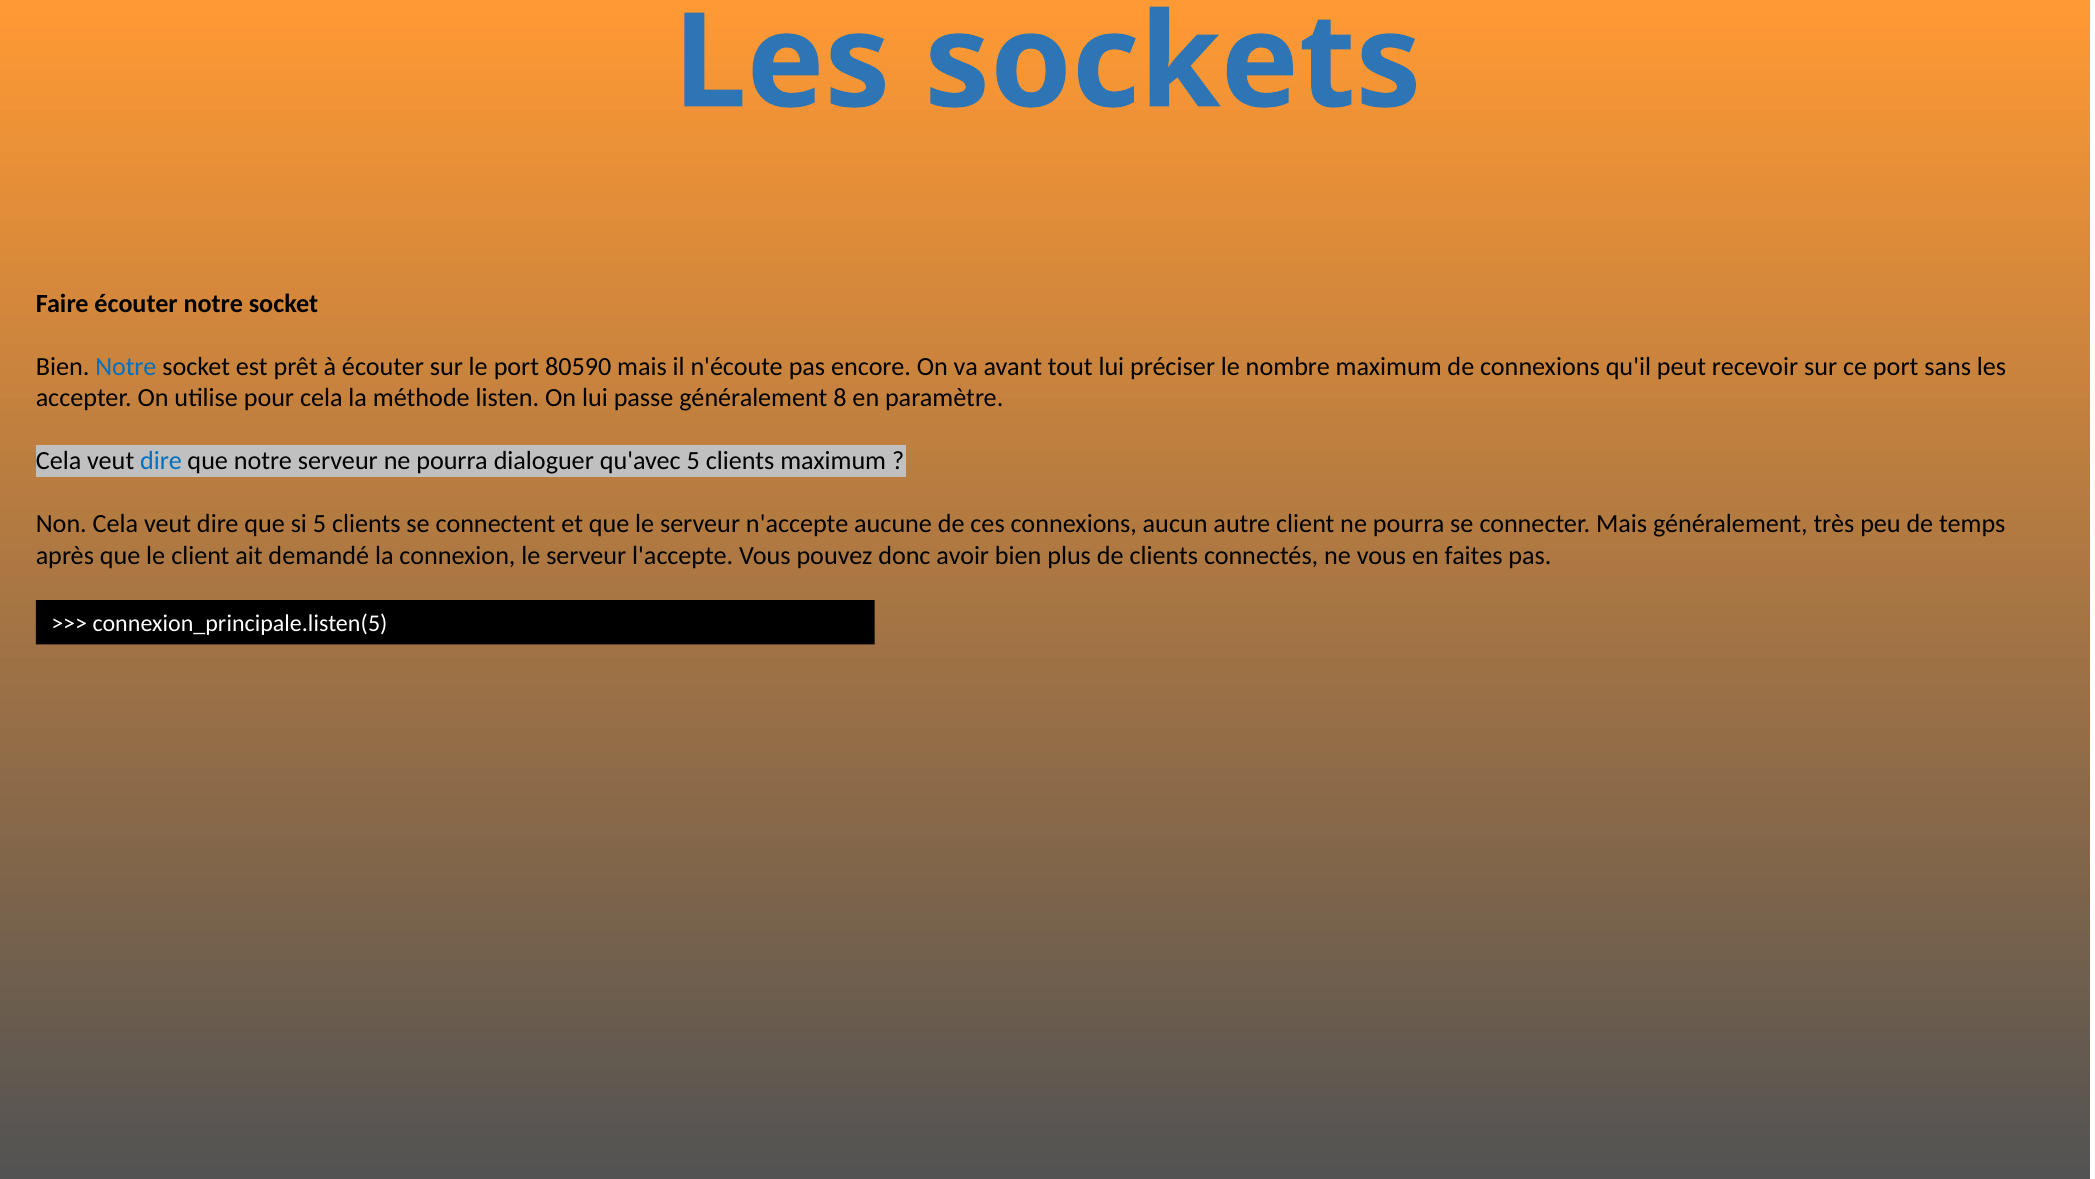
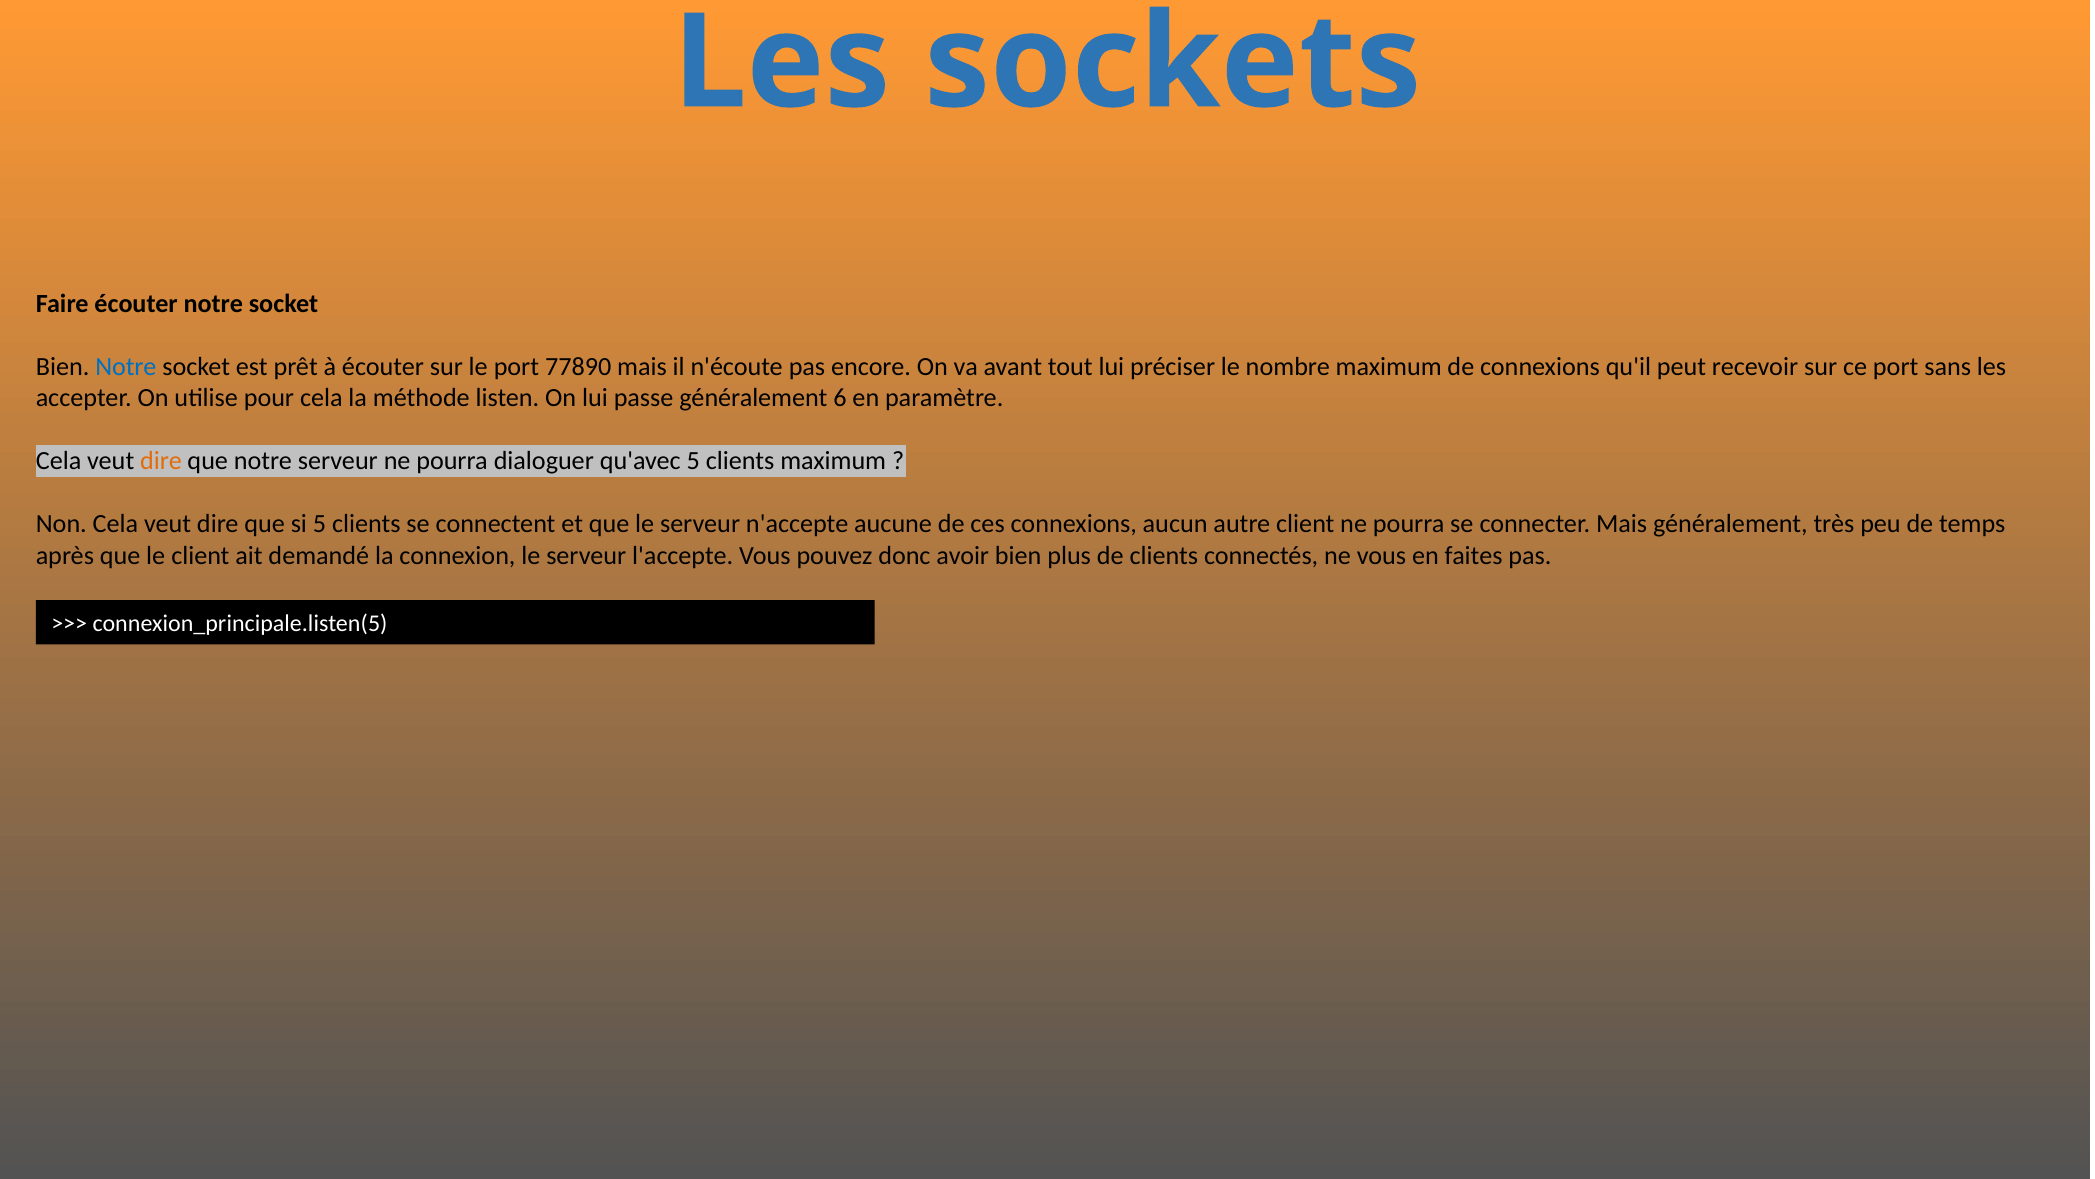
80590: 80590 -> 77890 (578, 367)
8: 8 -> 6 (840, 398)
dire colour: blue -> orange (161, 461)
